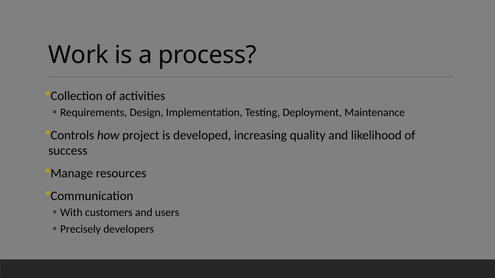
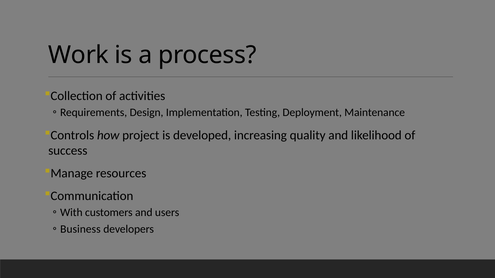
Precisely: Precisely -> Business (80, 230)
